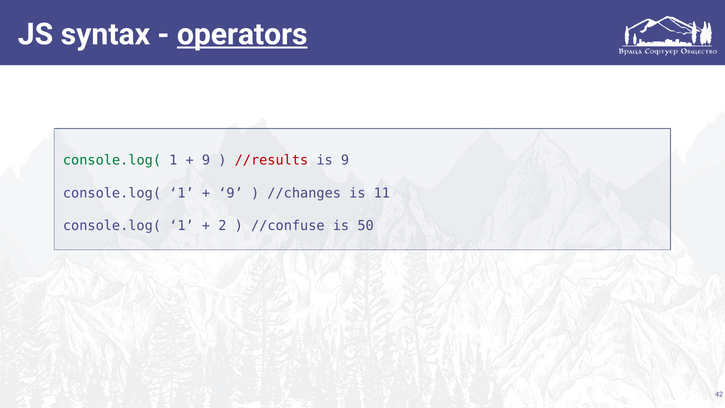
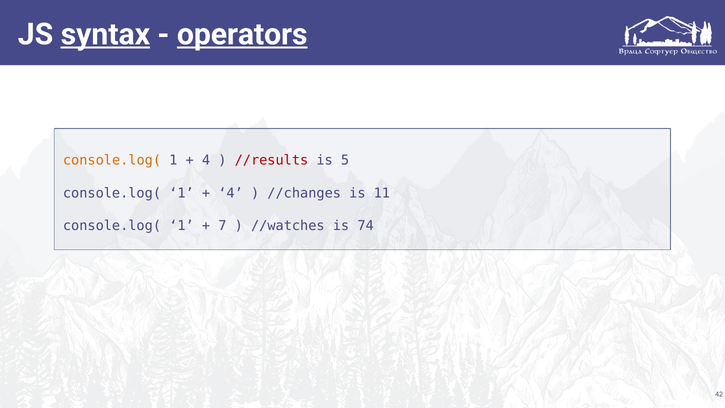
syntax underline: none -> present (105, 34)
console.log( colour: green -> orange (112, 160)
9: 9 -> 4 (206, 160)
is 9: 9 -> 5 (345, 160)
9: 9 -> 4 (231, 193)
2: 2 -> 7 (222, 226)
//confuse: //confuse -> //watches (288, 226)
50: 50 -> 74 (366, 226)
